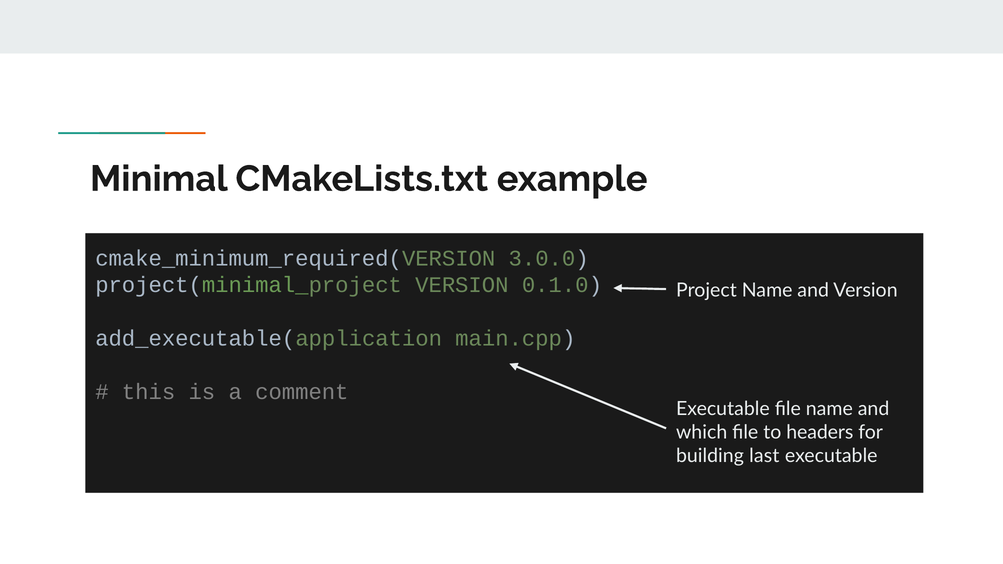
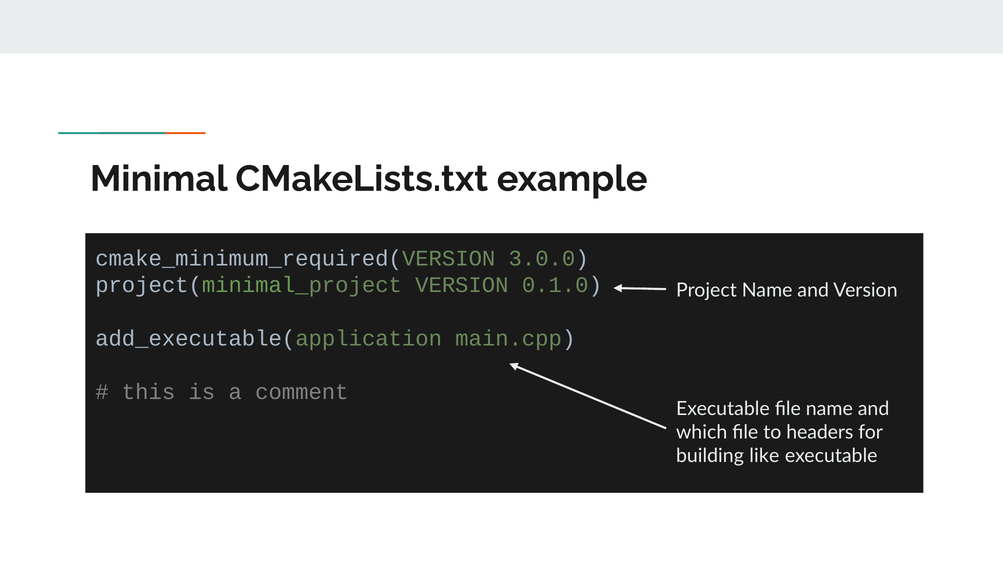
last: last -> like (764, 456)
